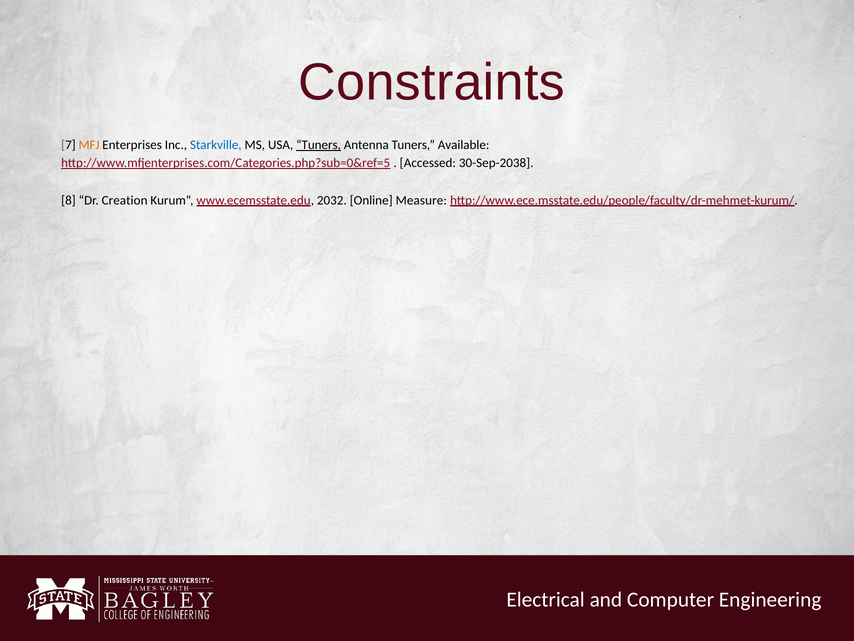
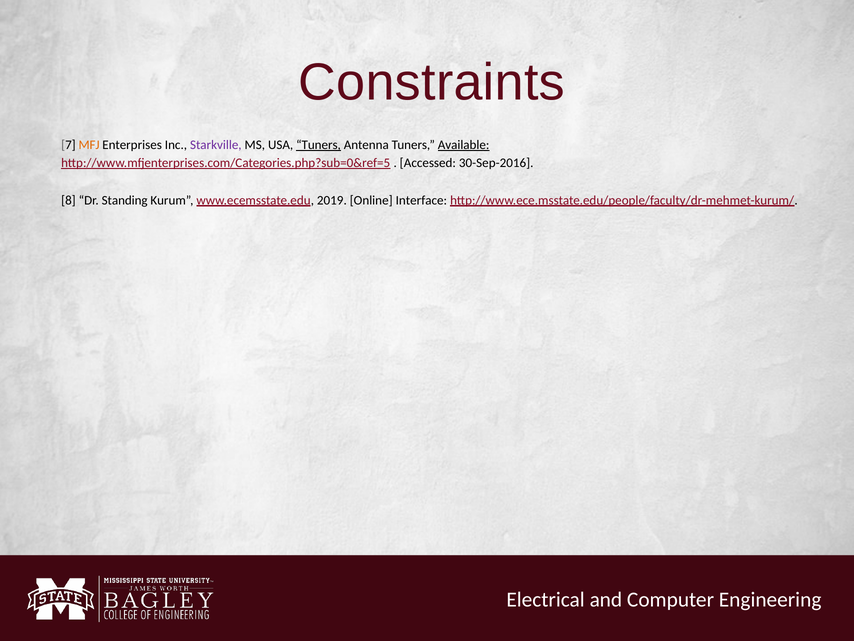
Starkville colour: blue -> purple (216, 145)
Available underline: none -> present (464, 145)
30-Sep-2038: 30-Sep-2038 -> 30-Sep-2016 (496, 163)
Creation: Creation -> Standing (125, 200)
2032: 2032 -> 2019 (332, 200)
Measure: Measure -> Interface (421, 200)
